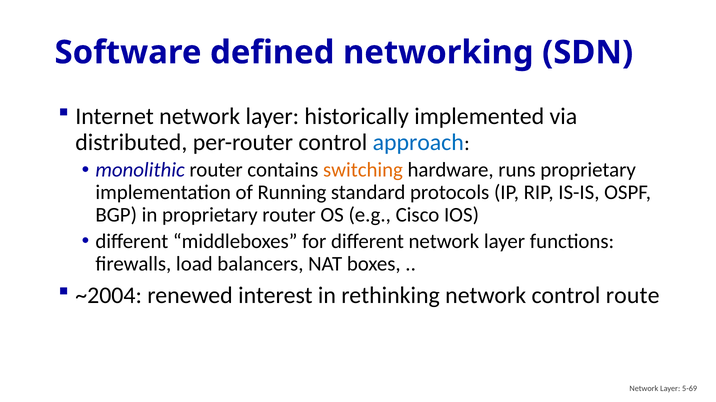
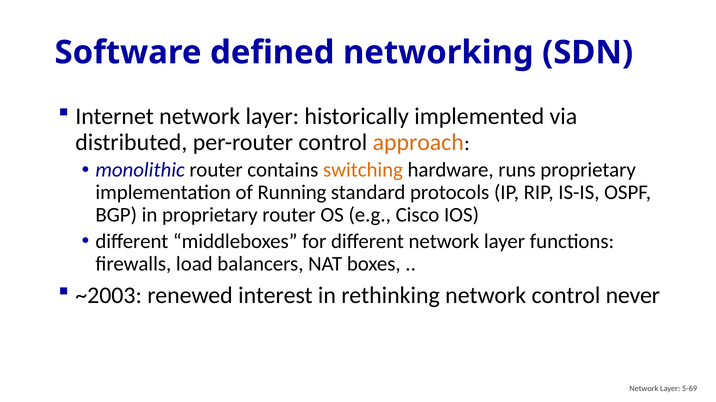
approach colour: blue -> orange (418, 142)
~2004: ~2004 -> ~2003 (109, 296)
route: route -> never (633, 296)
